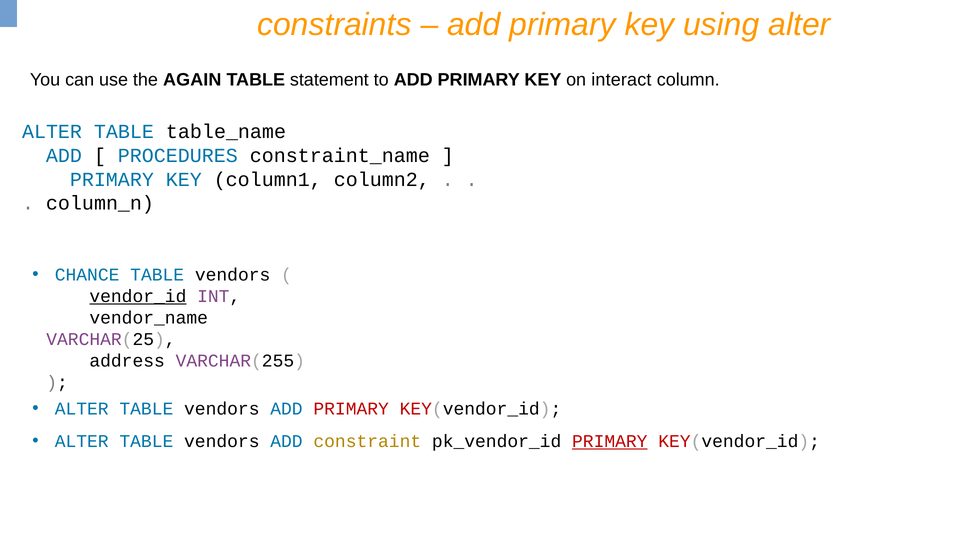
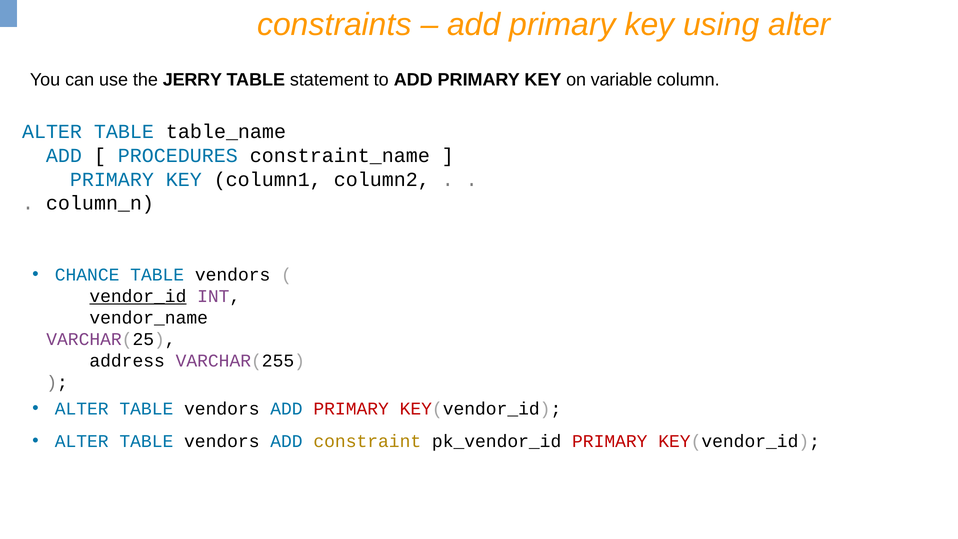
AGAIN: AGAIN -> JERRY (192, 80)
interact: interact -> variable (622, 80)
PRIMARY underline: present -> none (610, 441)
